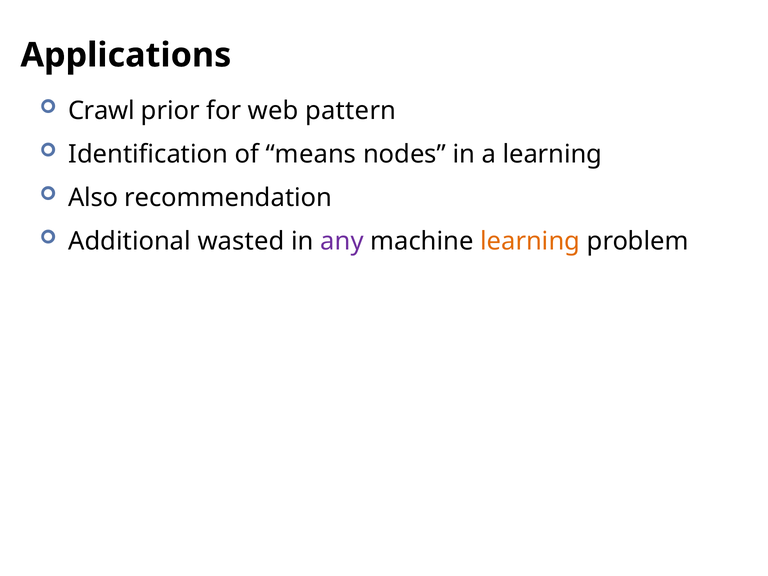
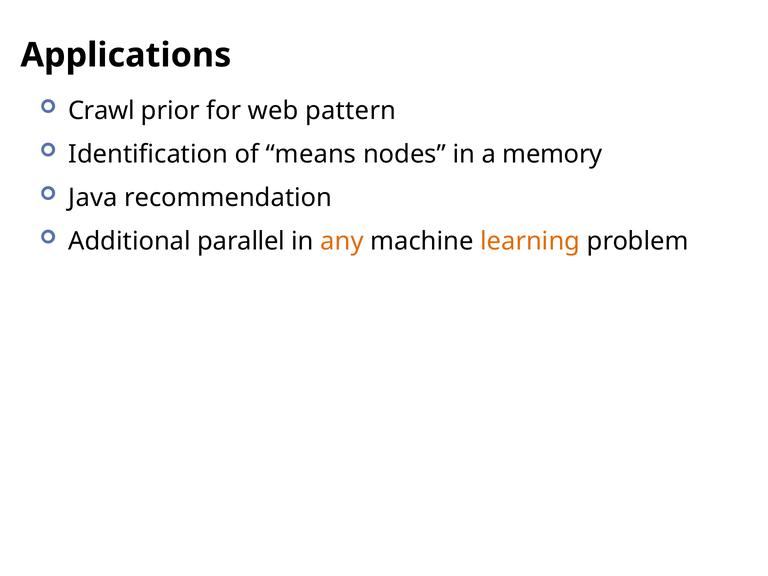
a learning: learning -> memory (552, 154)
Also: Also -> Java (93, 198)
wasted: wasted -> parallel (241, 241)
any colour: purple -> orange (342, 241)
